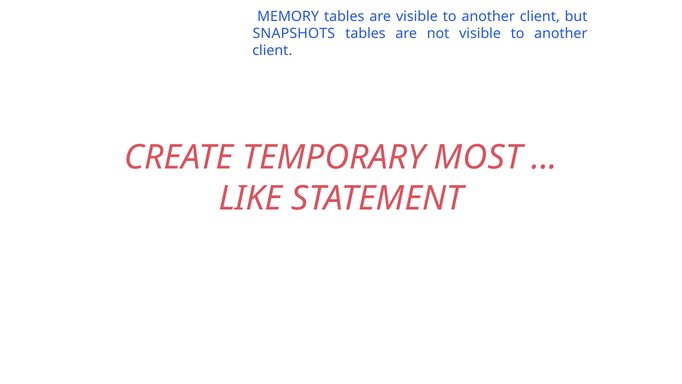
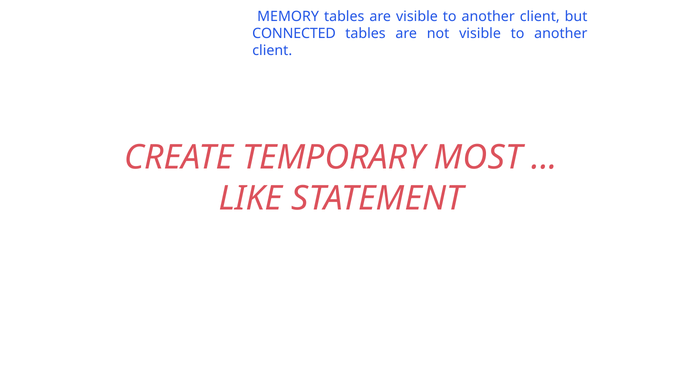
SNAPSHOTS: SNAPSHOTS -> CONNECTED (294, 33)
